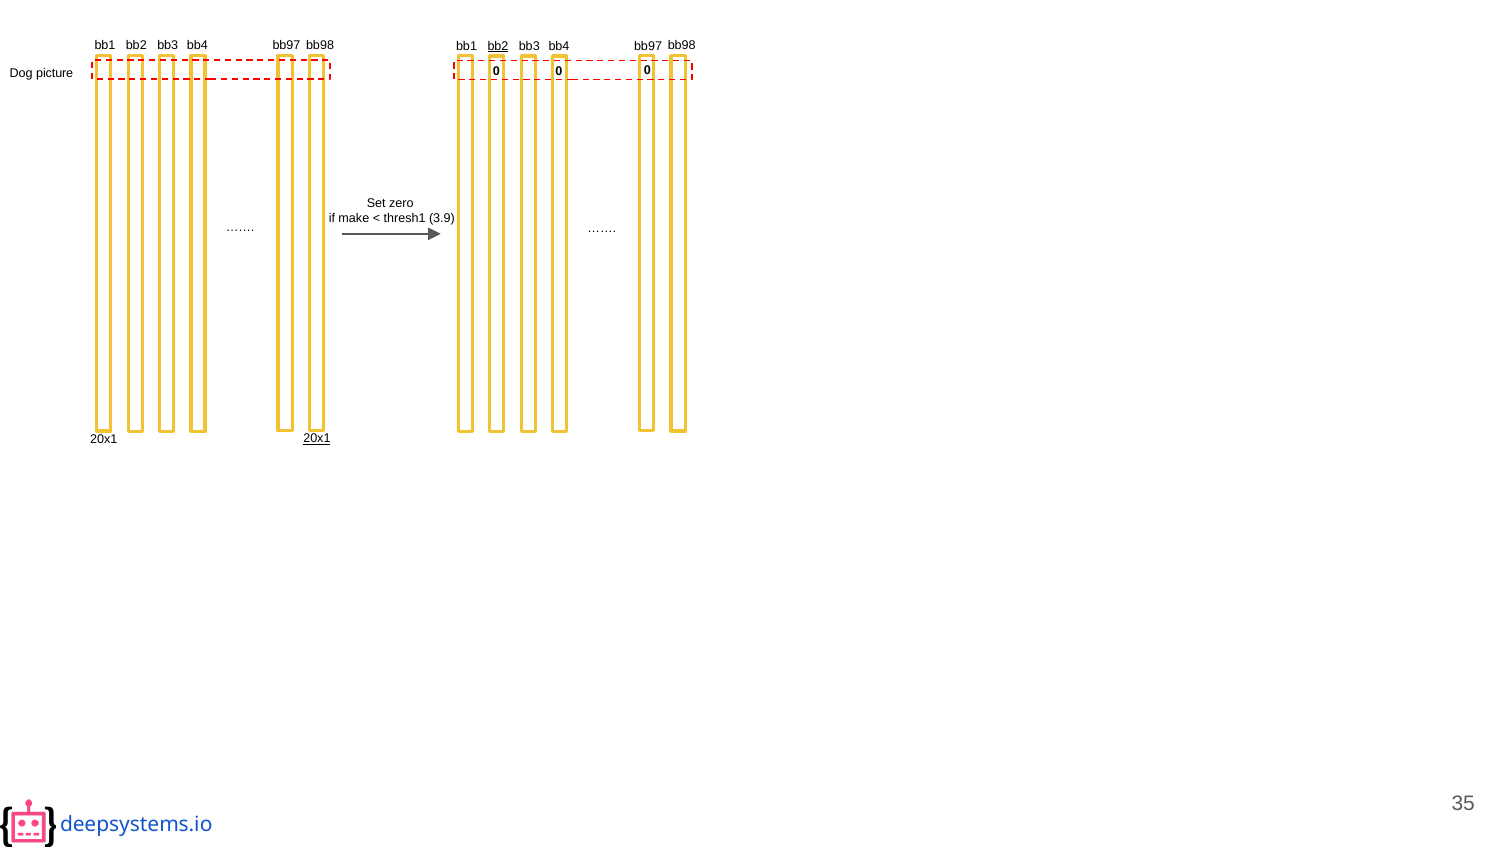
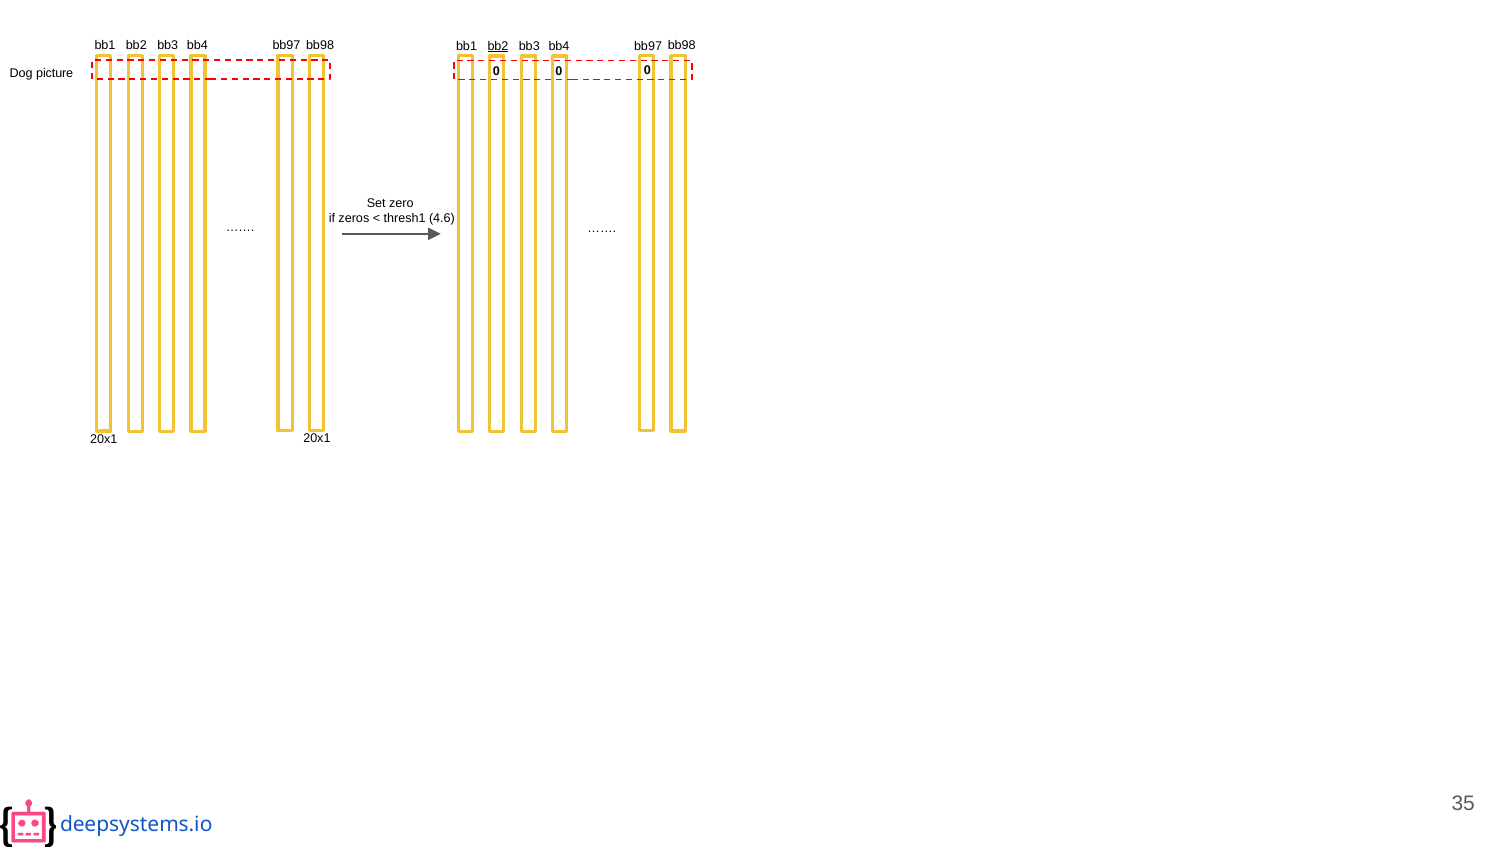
make: make -> zeros (354, 219)
3.9: 3.9 -> 4.6 (442, 219)
20x1 underline: present -> none (317, 439)
